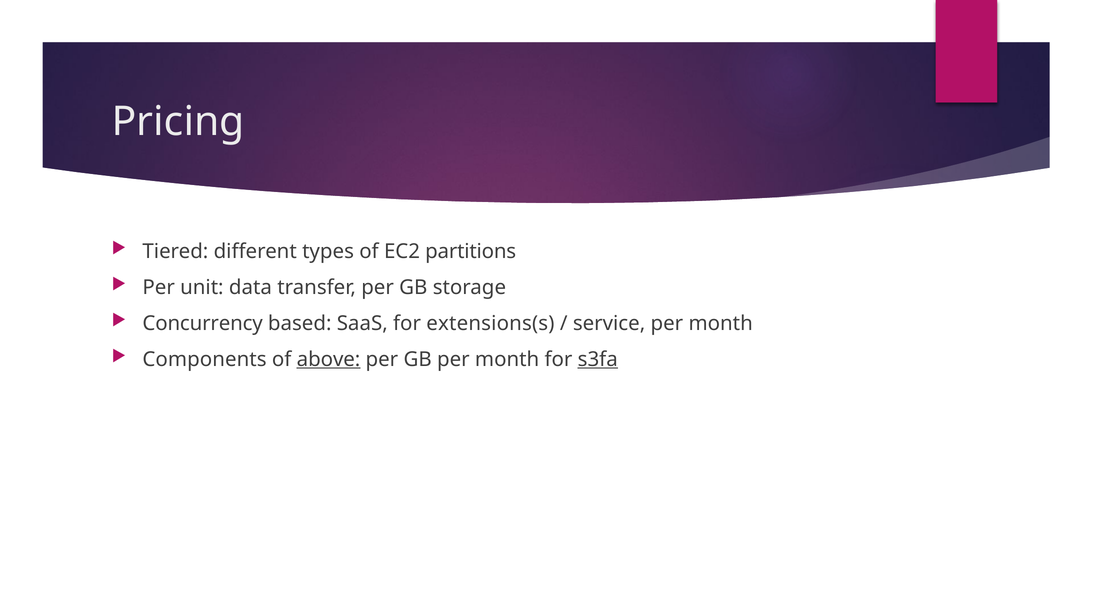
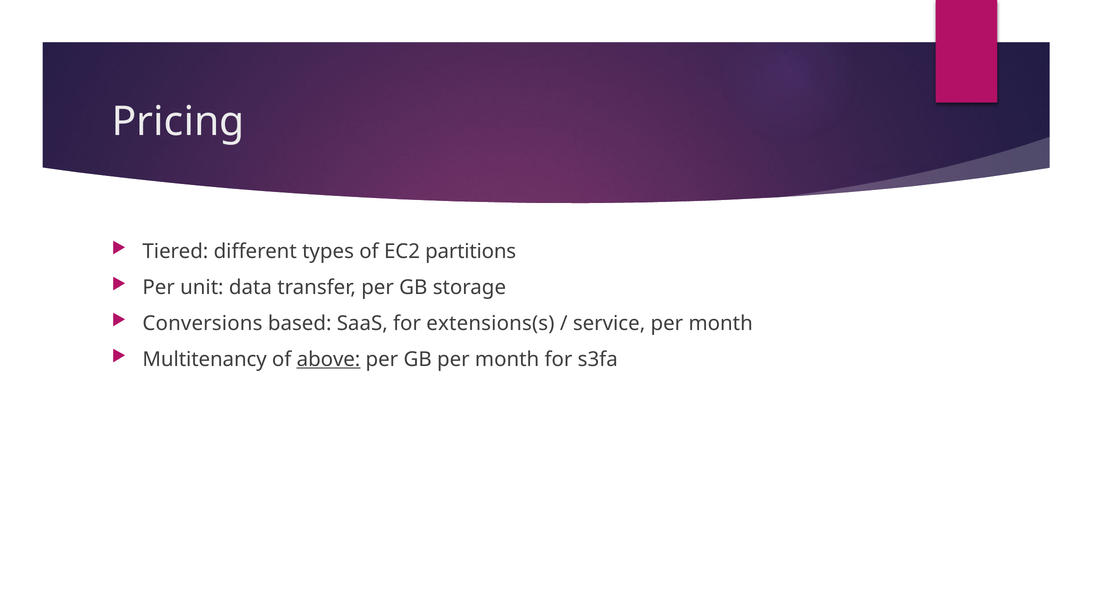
Concurrency: Concurrency -> Conversions (202, 323)
Components: Components -> Multitenancy (205, 359)
s3fa underline: present -> none (598, 359)
